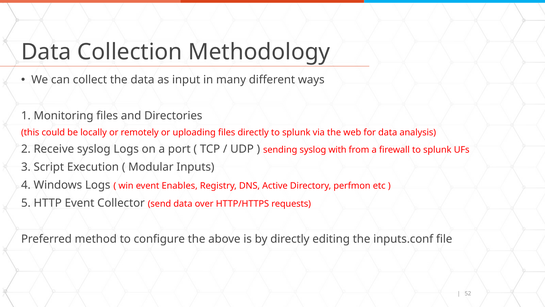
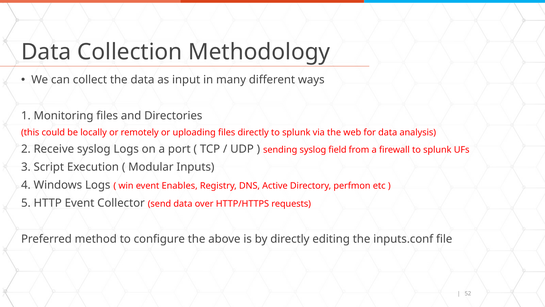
with: with -> field (337, 150)
